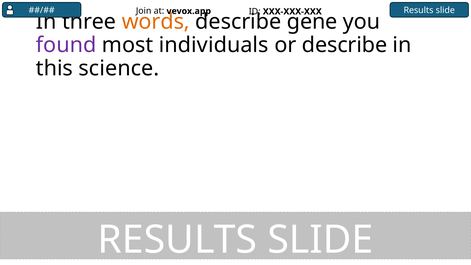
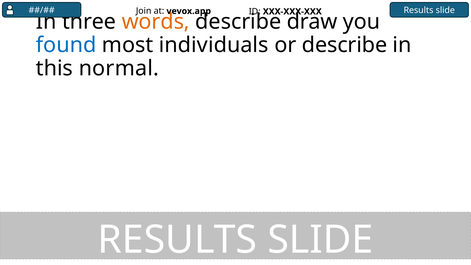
gene: gene -> draw (312, 22)
found colour: purple -> blue (66, 45)
science: science -> normal (119, 68)
